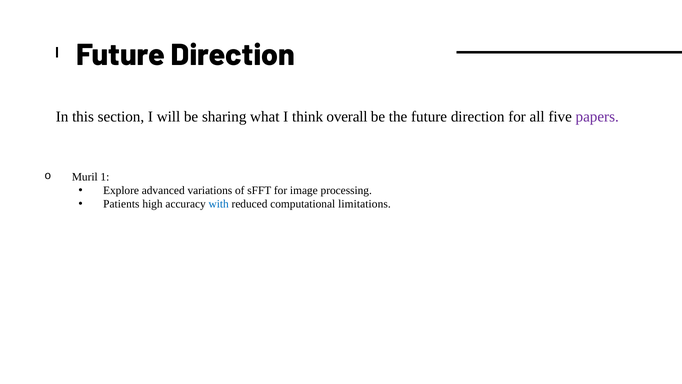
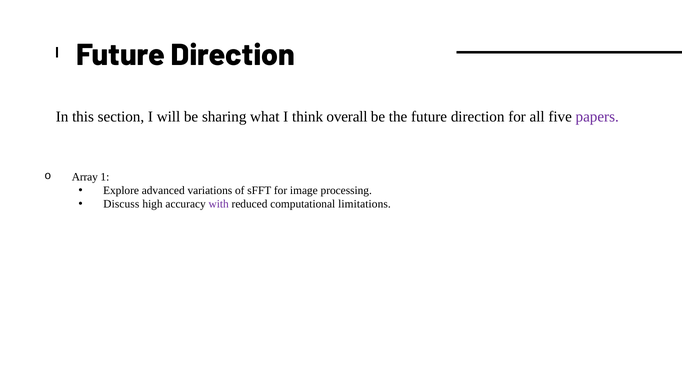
Muril: Muril -> Array (85, 177)
Patients: Patients -> Discuss (121, 204)
with colour: blue -> purple (219, 204)
